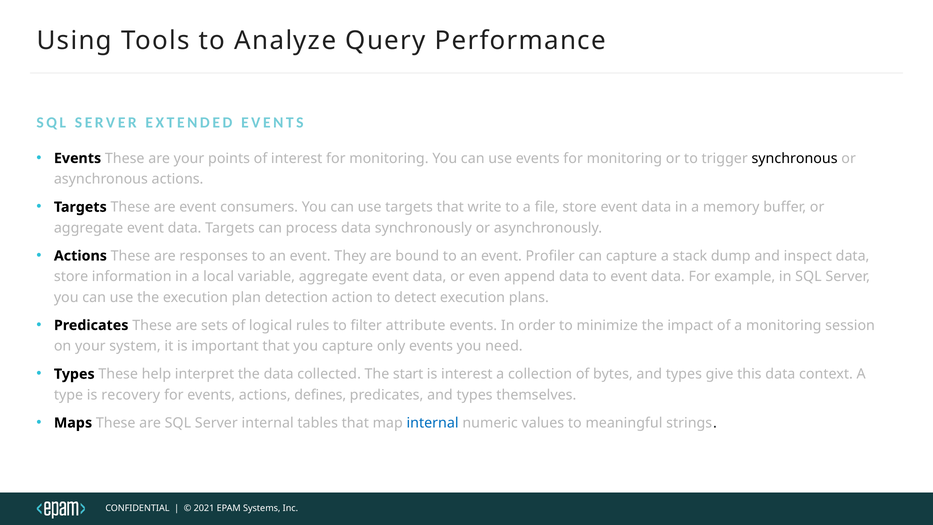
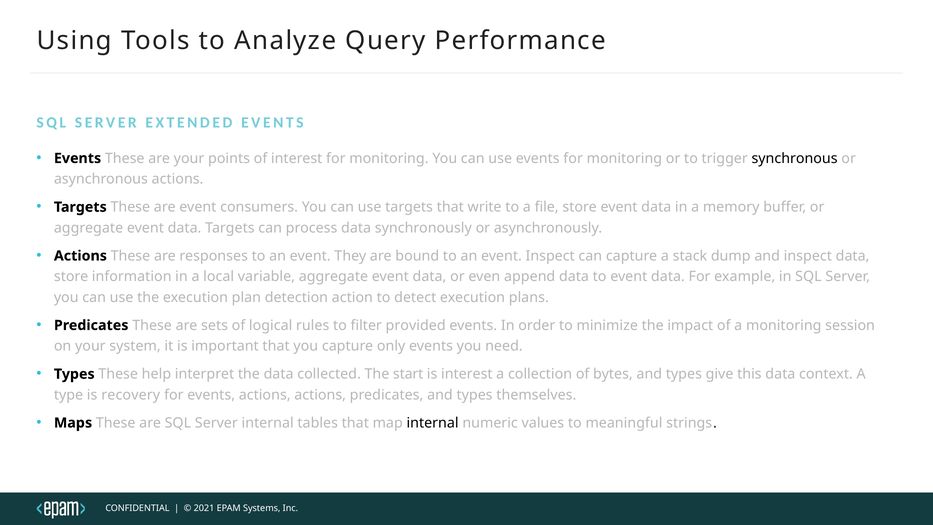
event Profiler: Profiler -> Inspect (550, 256)
attribute: attribute -> provided (416, 325)
actions defines: defines -> actions (320, 395)
internal colour: blue -> black (433, 423)
